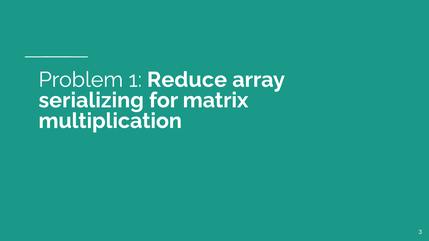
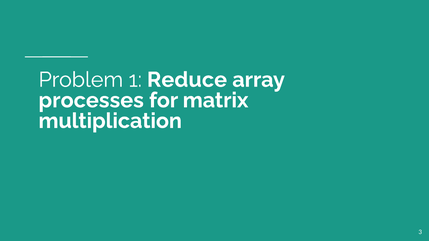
serializing: serializing -> processes (91, 100)
